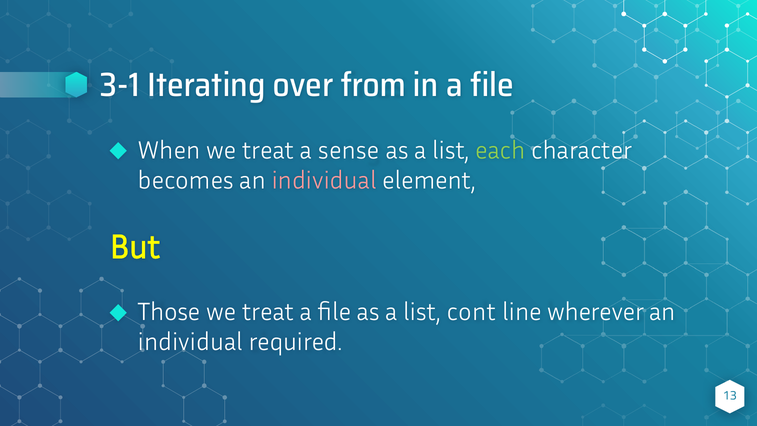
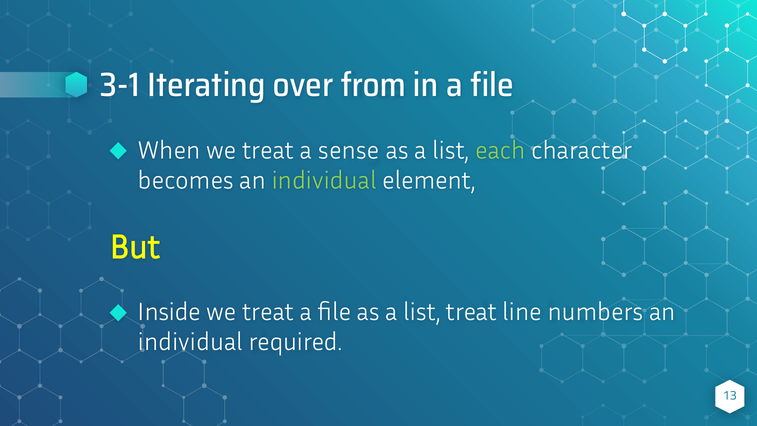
individual colour: pink -> light green (324, 181)
Those: Those -> Inside (169, 312)
list cont: cont -> treat (472, 312)
wherever: wherever -> numbers (595, 312)
